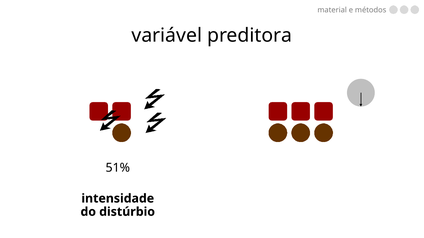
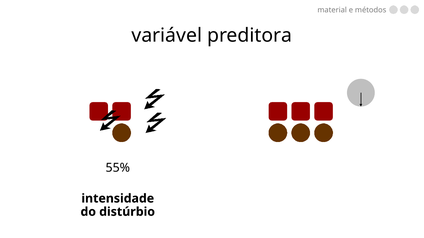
51%: 51% -> 55% (118, 168)
